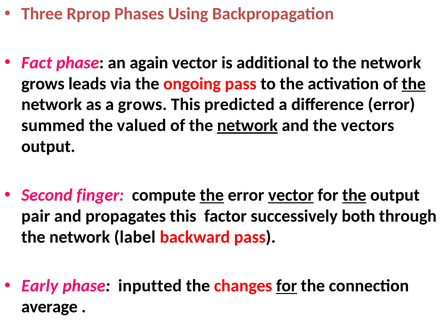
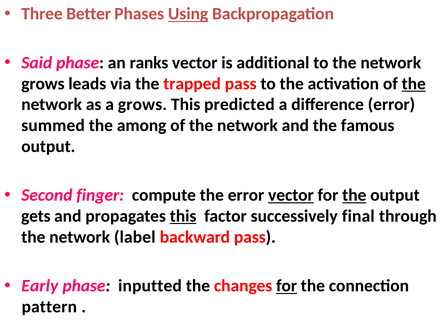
Rprop: Rprop -> Better (89, 14)
Using underline: none -> present (188, 14)
Fact: Fact -> Said (37, 63)
again: again -> ranks (149, 63)
ongoing: ongoing -> trapped (192, 84)
valued: valued -> among (142, 125)
network underline: present -> none (247, 125)
vectors: vectors -> famous (368, 125)
the underline: present -> none (212, 195)
pair: pair -> gets (36, 216)
this underline: none -> present (183, 216)
both: both -> final (358, 216)
average: average -> pattern (49, 307)
